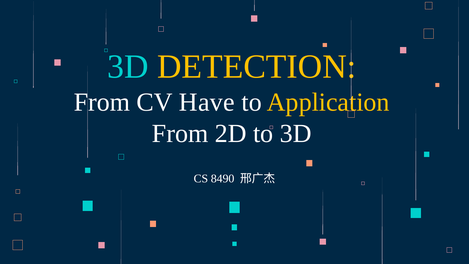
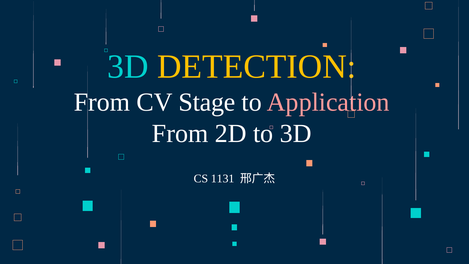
Have: Have -> Stage (207, 102)
Application colour: yellow -> pink (328, 102)
8490: 8490 -> 1131 (223, 178)
